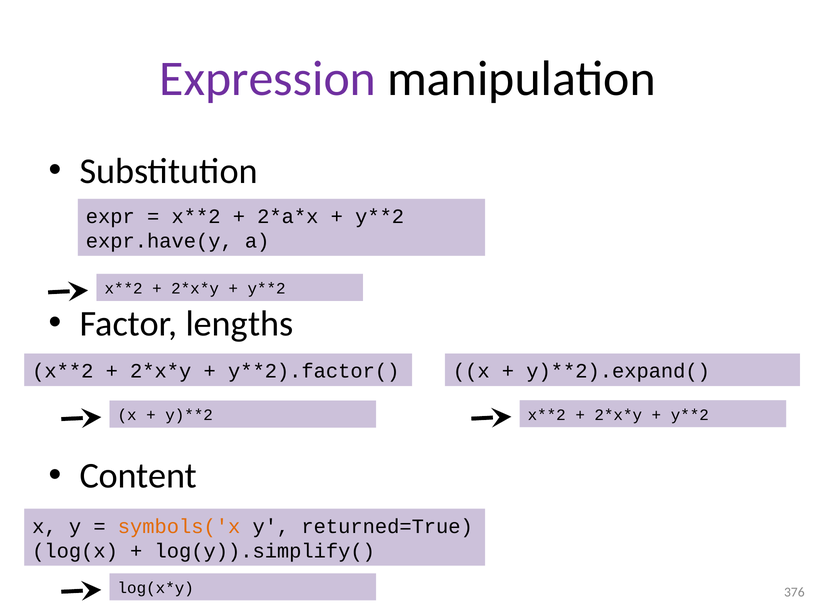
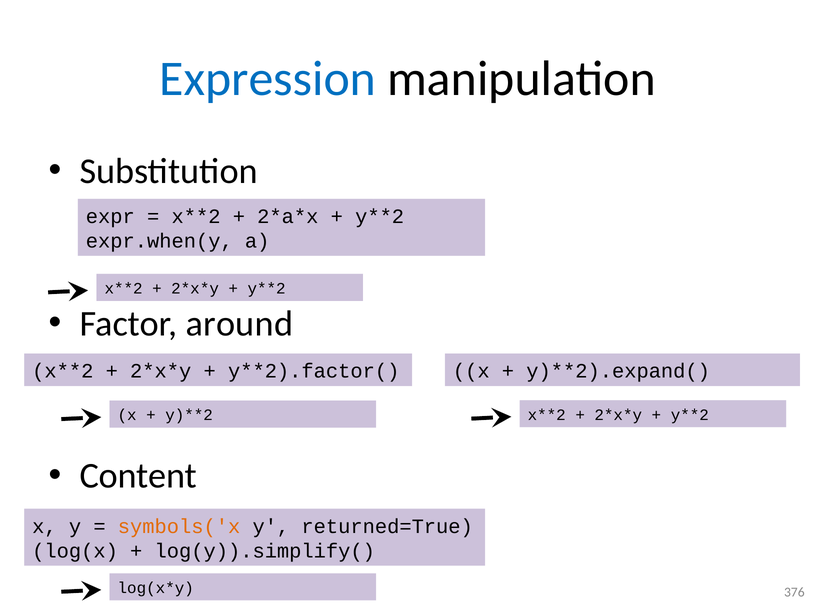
Expression colour: purple -> blue (268, 79)
expr.have(y: expr.have(y -> expr.when(y (159, 241)
lengths: lengths -> around (239, 324)
